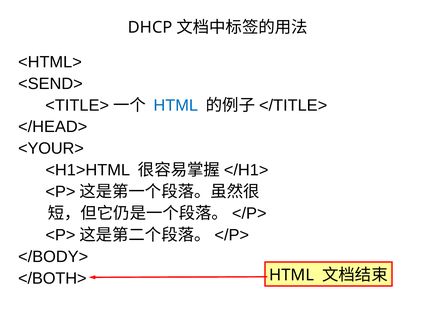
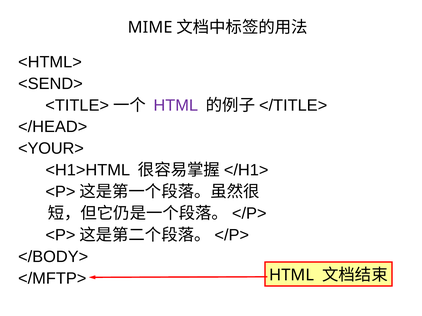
DHCP: DHCP -> MIME (150, 28)
HTML colour: blue -> purple (176, 105)
</BOTH>: </BOTH> -> </MFTP> (52, 279)
